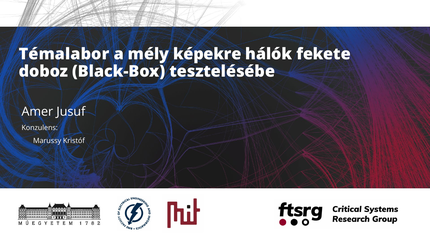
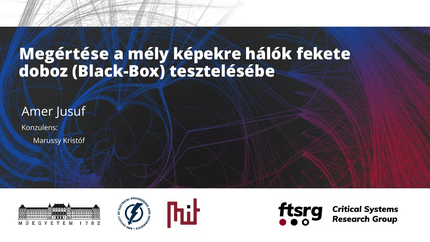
Témalabor: Témalabor -> Megértése (64, 54)
